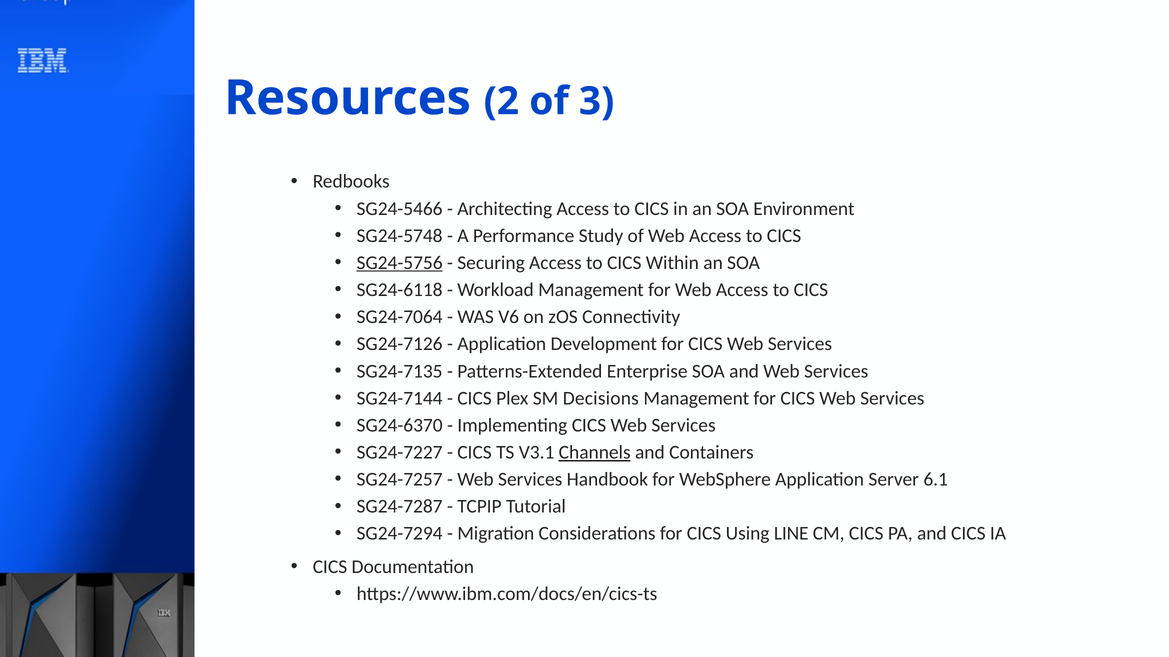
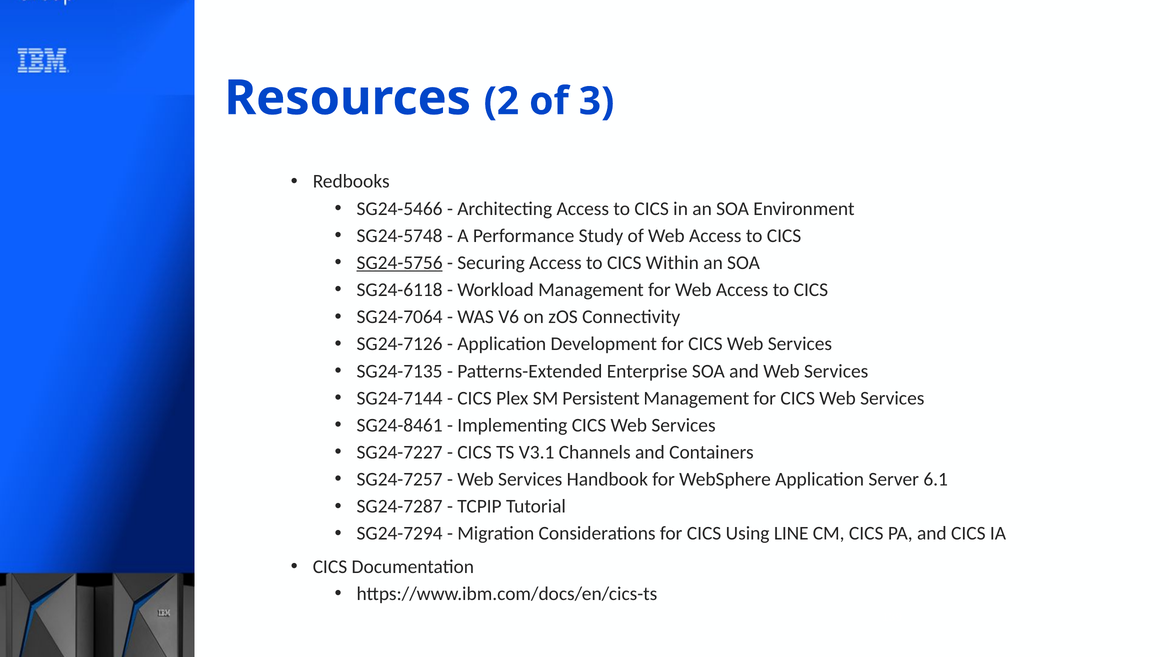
Decisions: Decisions -> Persistent (601, 398)
SG24-6370: SG24-6370 -> SG24-8461 (400, 426)
Channels underline: present -> none (595, 453)
